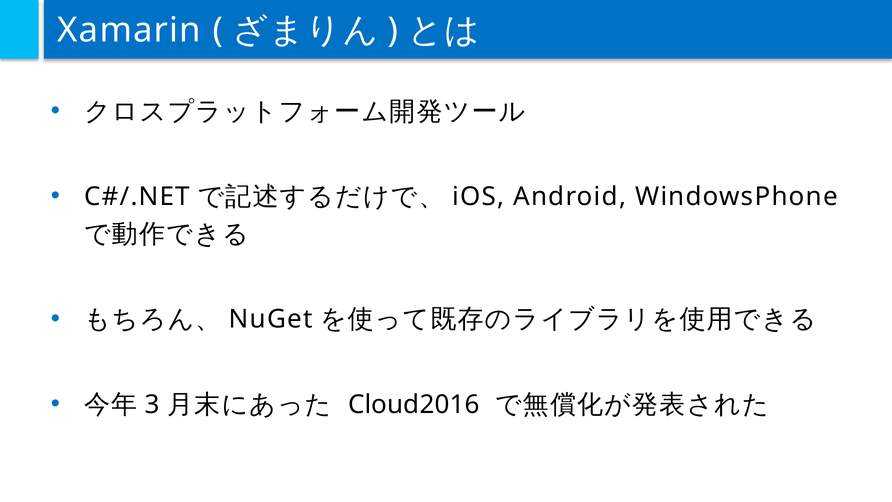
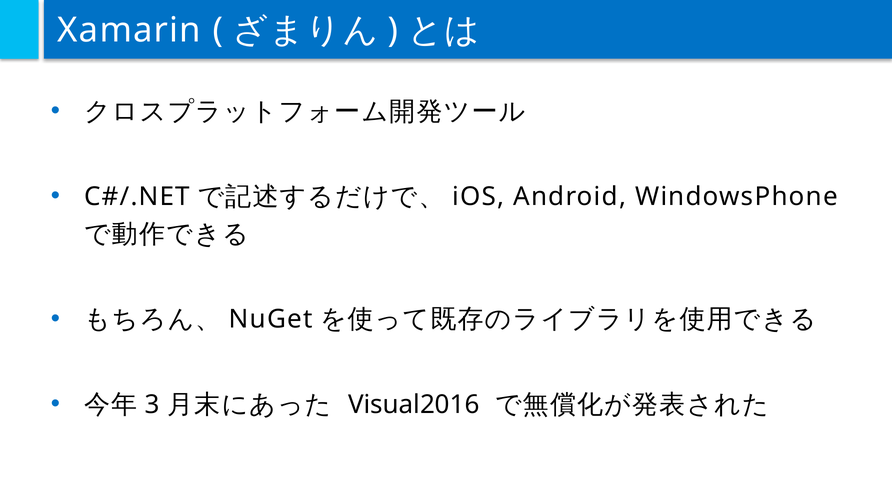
Cloud2016: Cloud2016 -> Visual2016 (414, 404)
